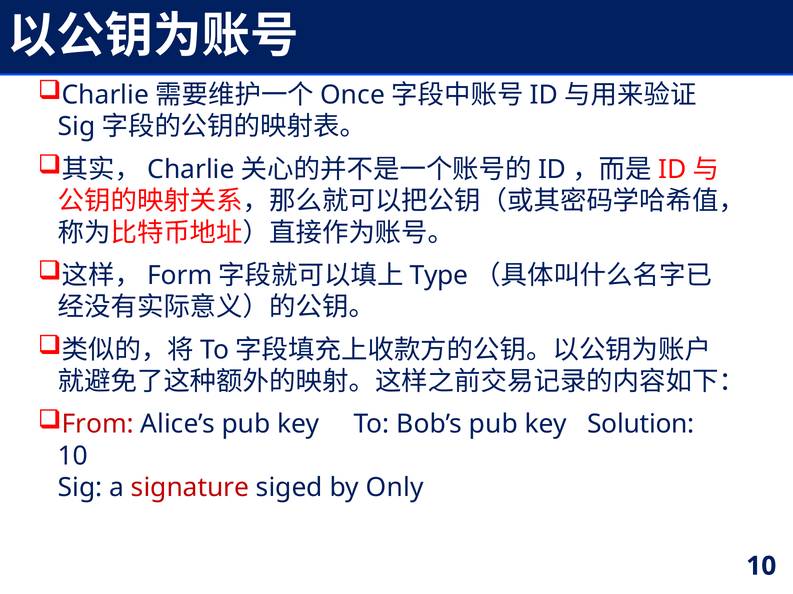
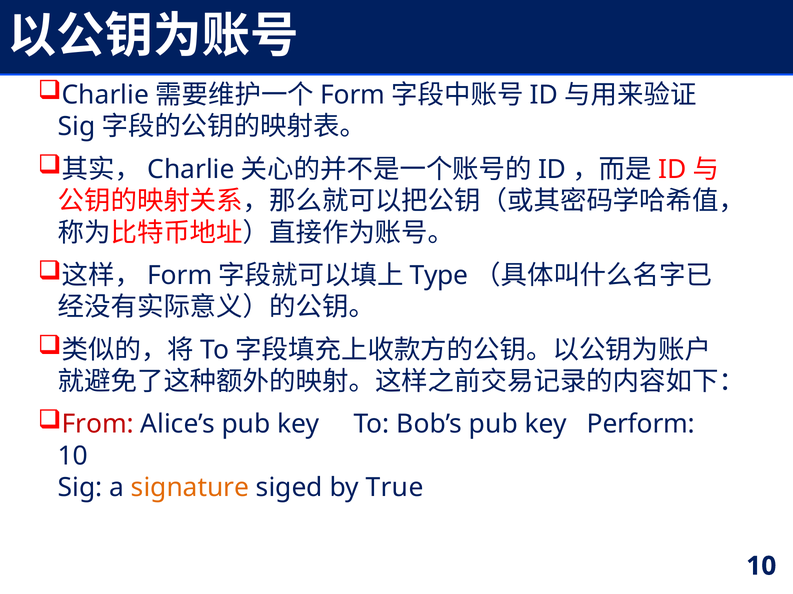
Once: Once -> Form (353, 95)
Solution: Solution -> Perform (641, 425)
signature colour: red -> orange (190, 488)
Only: Only -> True (395, 488)
